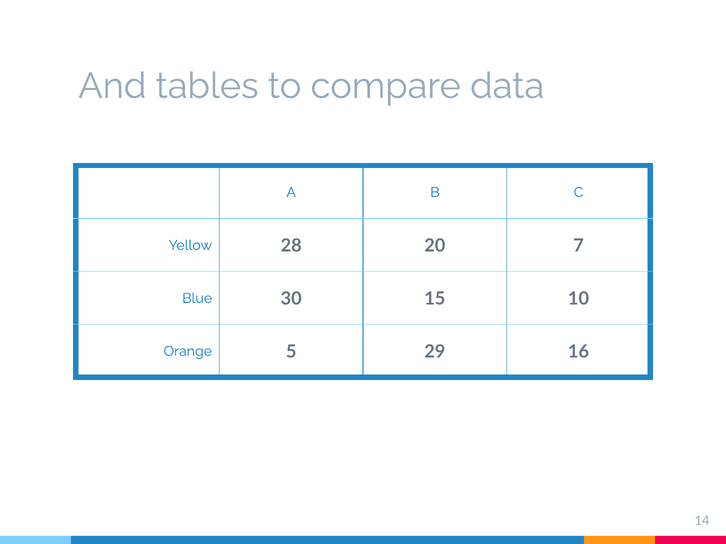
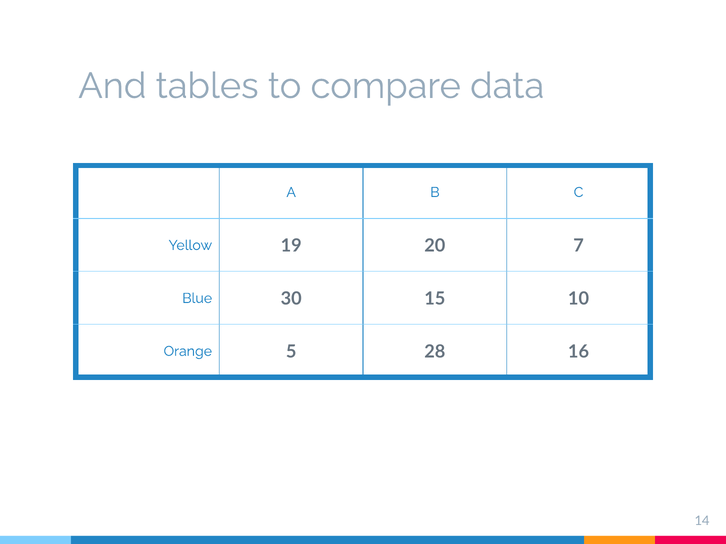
28: 28 -> 19 (291, 246)
29: 29 -> 28 (435, 352)
